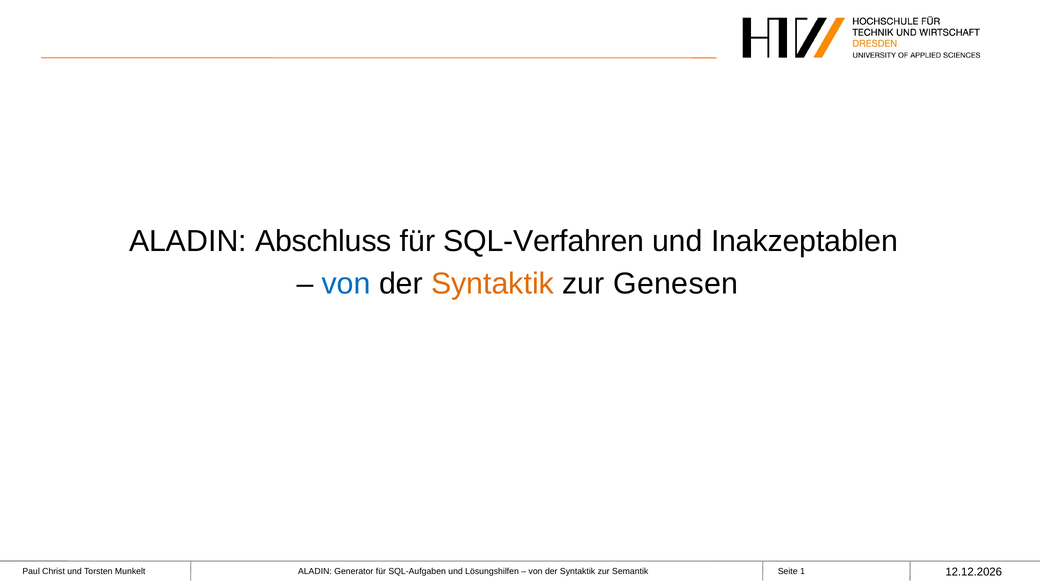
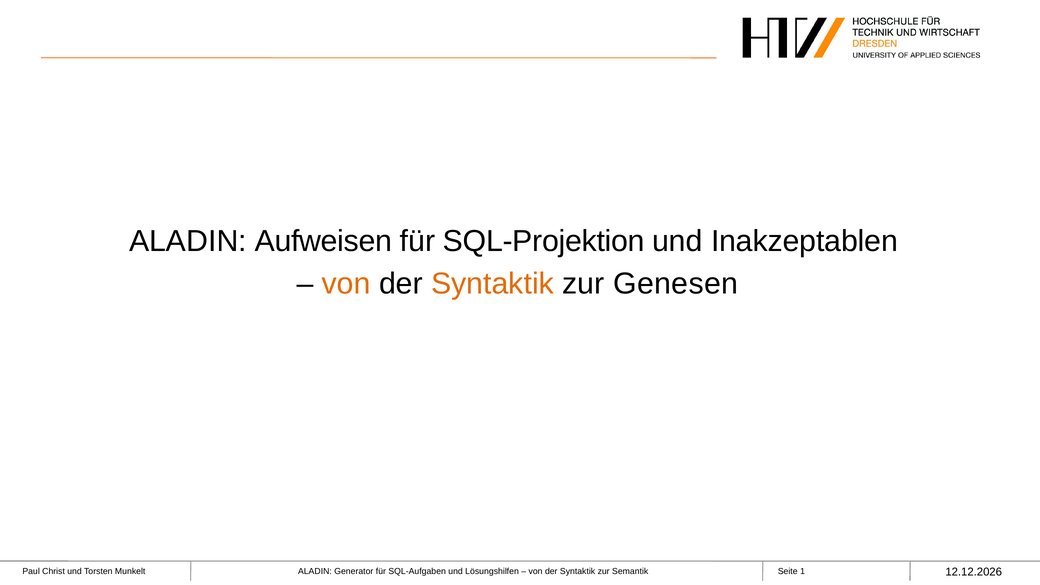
Abschluss: Abschluss -> Aufweisen (323, 241)
SQL-Verfahren: SQL-Verfahren -> SQL-Projektion (544, 241)
von colour: blue -> orange (346, 284)
